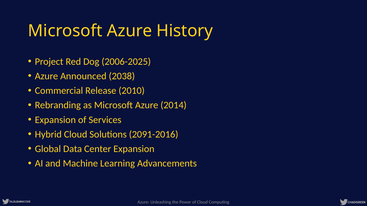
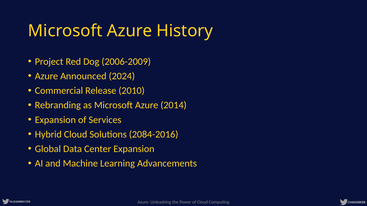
2006-2025: 2006-2025 -> 2006-2009 (126, 62)
2038: 2038 -> 2024 (122, 76)
2091-2016: 2091-2016 -> 2084-2016 (154, 135)
